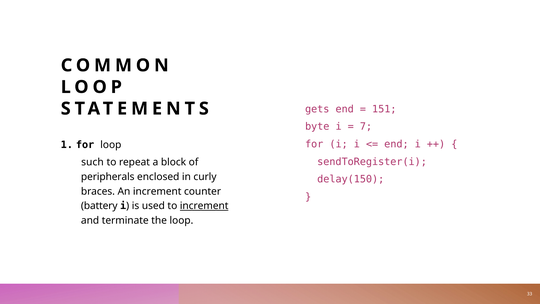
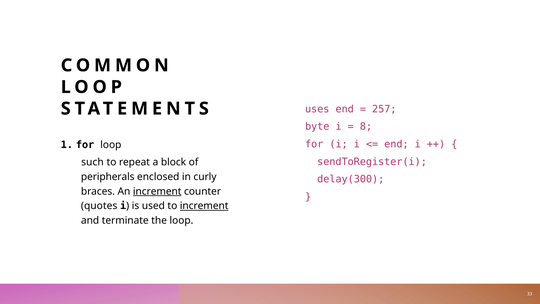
gets: gets -> uses (317, 109)
151: 151 -> 257 (384, 109)
7: 7 -> 8 (366, 127)
delay(150: delay(150 -> delay(300 (351, 179)
increment underline: none -> present (157, 191)
battery: battery -> quotes (99, 206)
